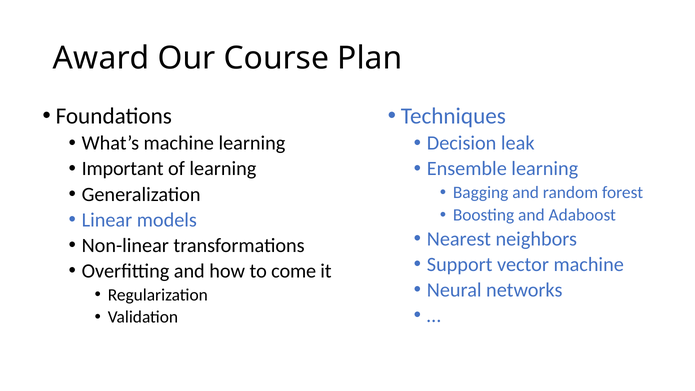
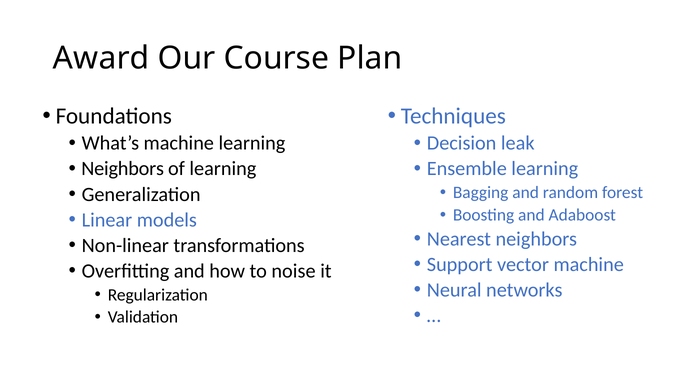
Important: Important -> Neighbors (123, 169)
come: come -> noise (294, 271)
